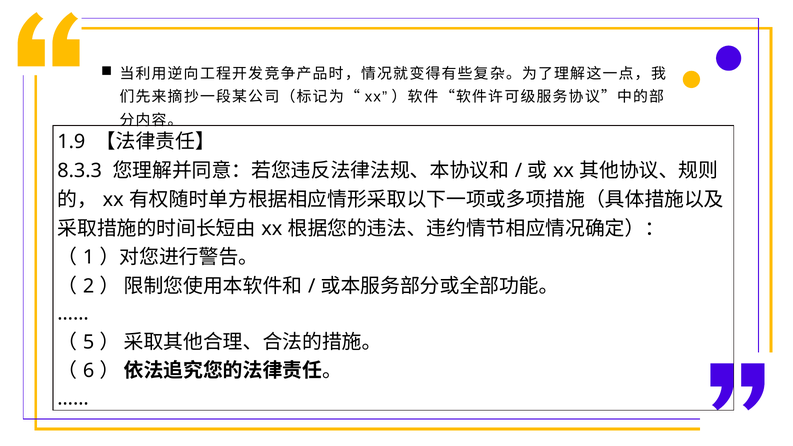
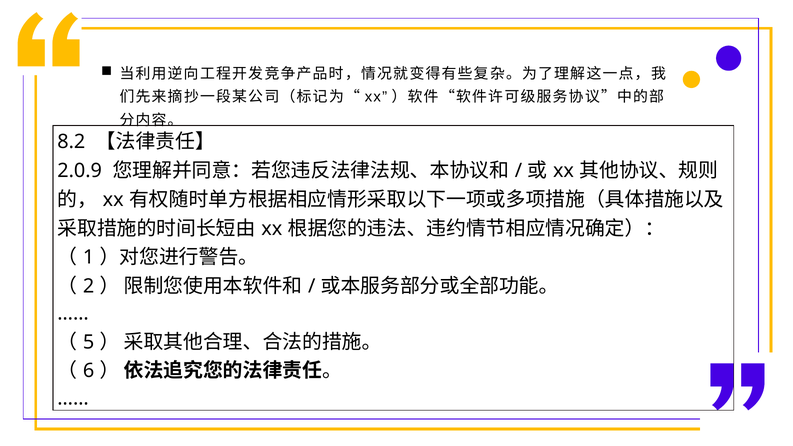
1.9: 1.9 -> 8.2 (71, 142)
8.3.3: 8.3.3 -> 2.0.9 (80, 171)
